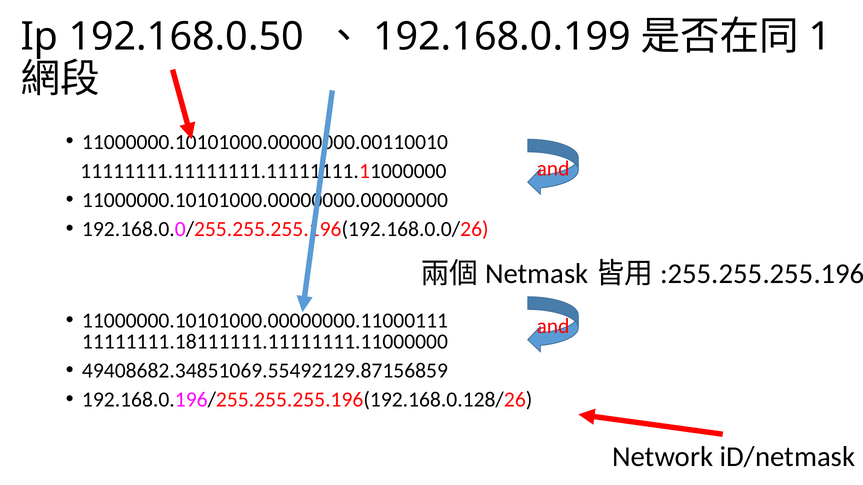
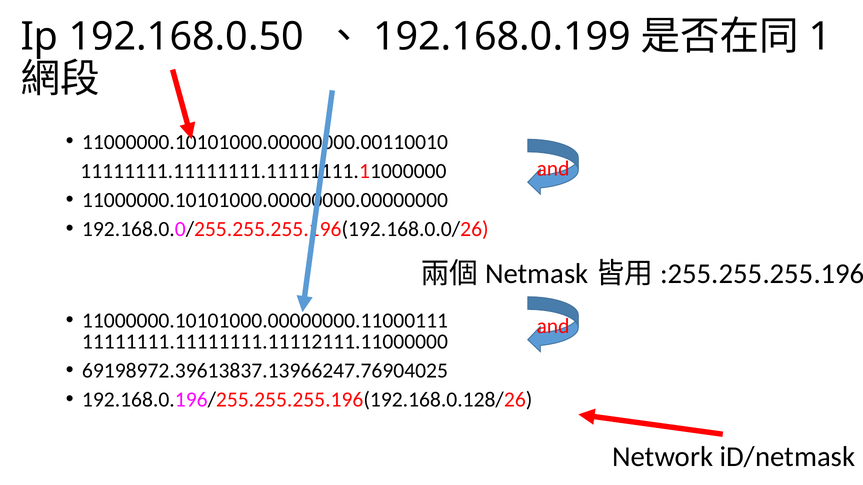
11111111.18111111.11111111.11000000: 11111111.18111111.11111111.11000000 -> 11111111.11111111.11112111.11000000 (265, 342)
49408682.34851069.55492129.87156859: 49408682.34851069.55492129.87156859 -> 69198972.39613837.13966247.76904025 (265, 371)
